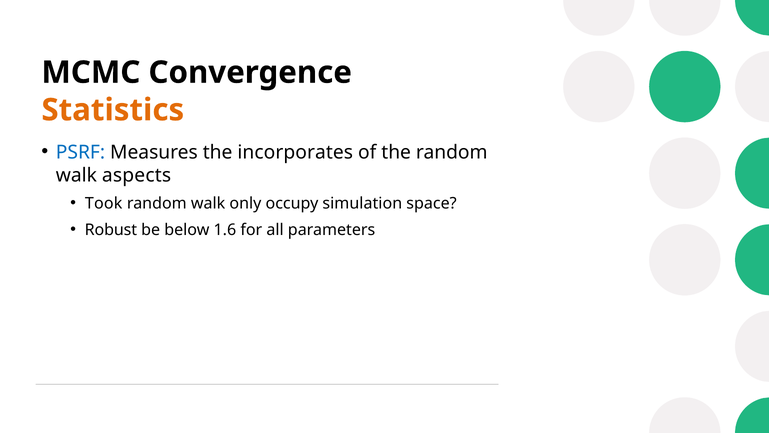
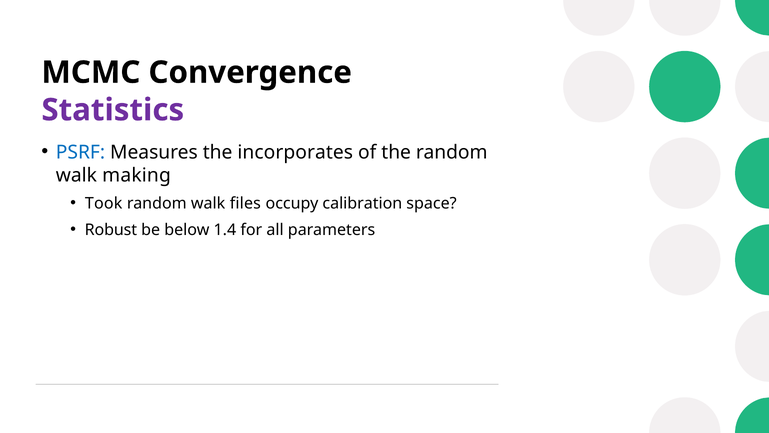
Statistics colour: orange -> purple (113, 110)
aspects: aspects -> making (137, 175)
only: only -> files (245, 203)
simulation: simulation -> calibration (362, 203)
1.6: 1.6 -> 1.4 (225, 230)
